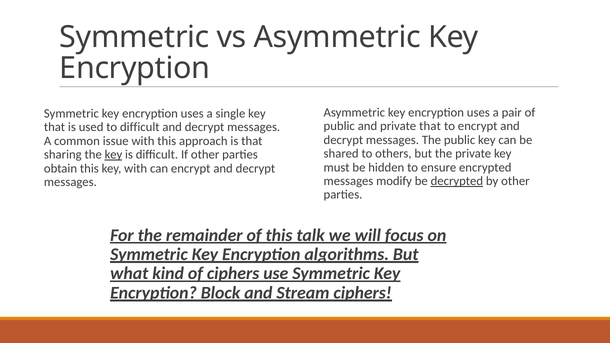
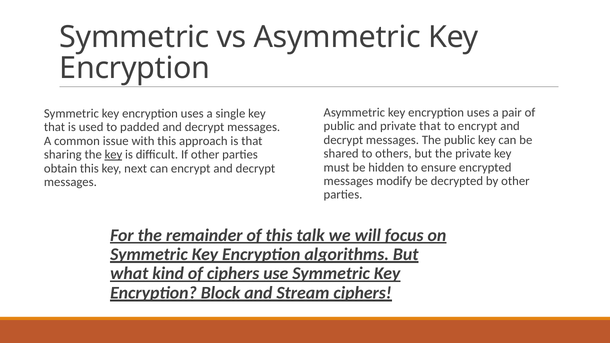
to difficult: difficult -> padded (140, 127)
key with: with -> next (136, 168)
decrypted underline: present -> none (457, 181)
